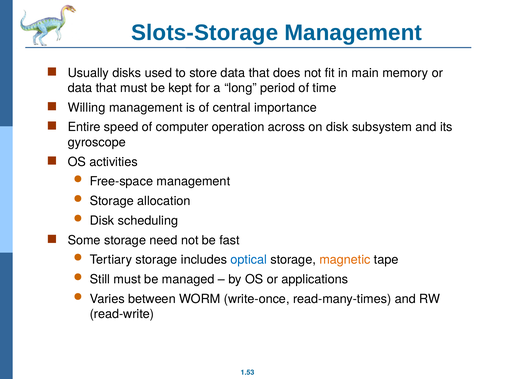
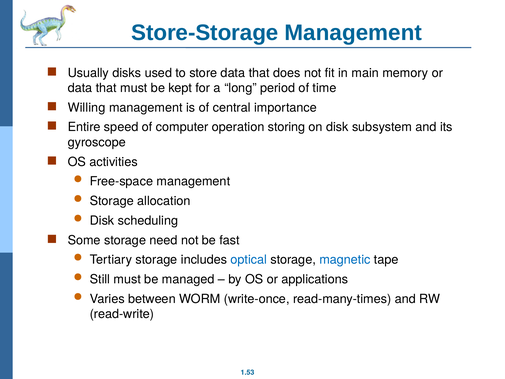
Slots-Storage: Slots-Storage -> Store-Storage (205, 33)
across: across -> storing (287, 127)
magnetic colour: orange -> blue (345, 260)
